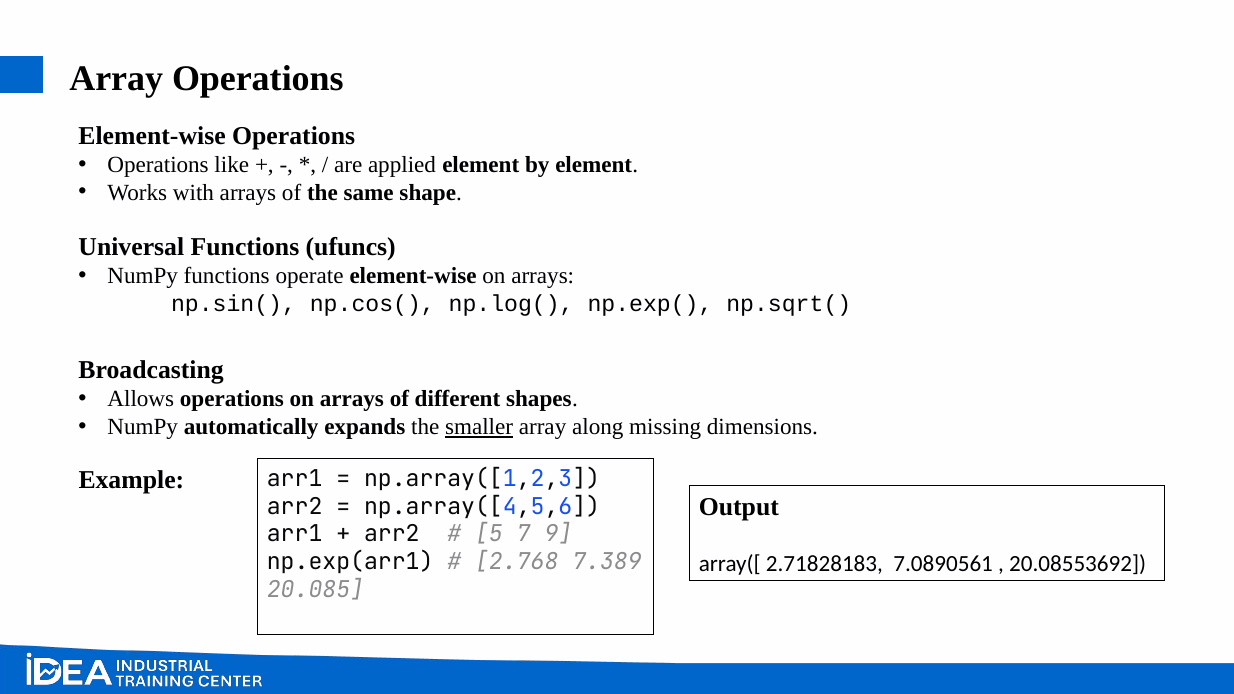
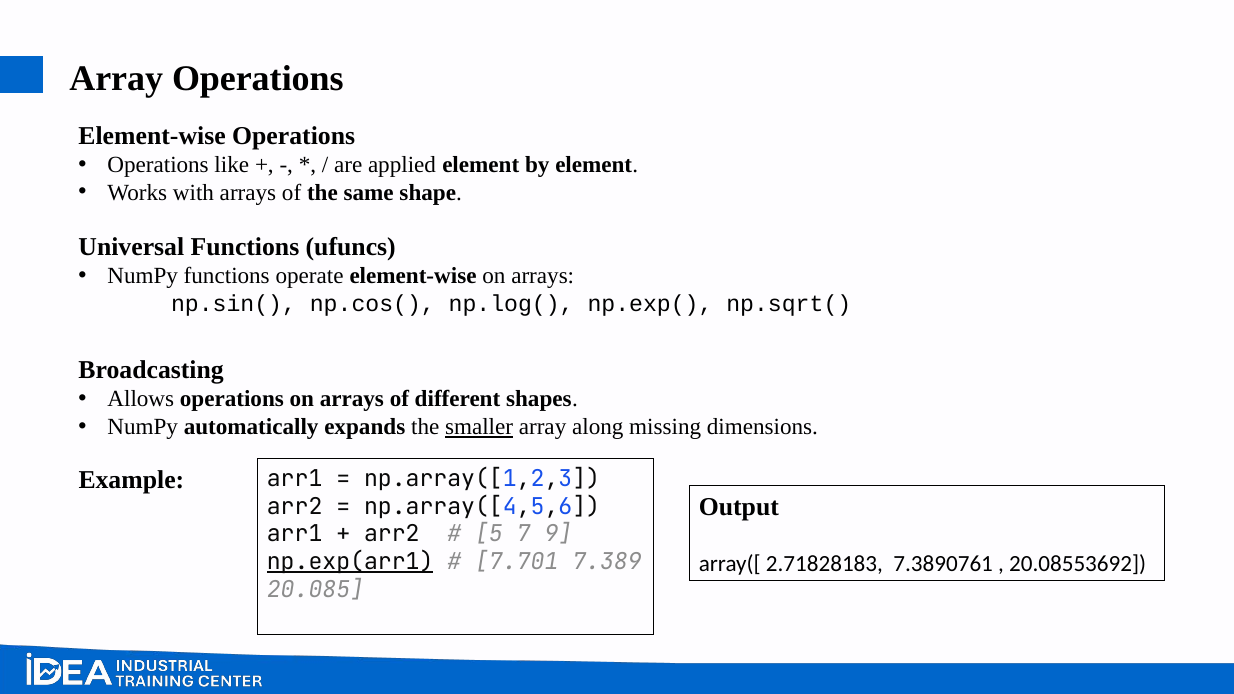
np.exp(arr1 underline: none -> present (350, 562)
2.768: 2.768 -> 7.701 (517, 562)
7.0890561: 7.0890561 -> 7.3890761 (943, 564)
